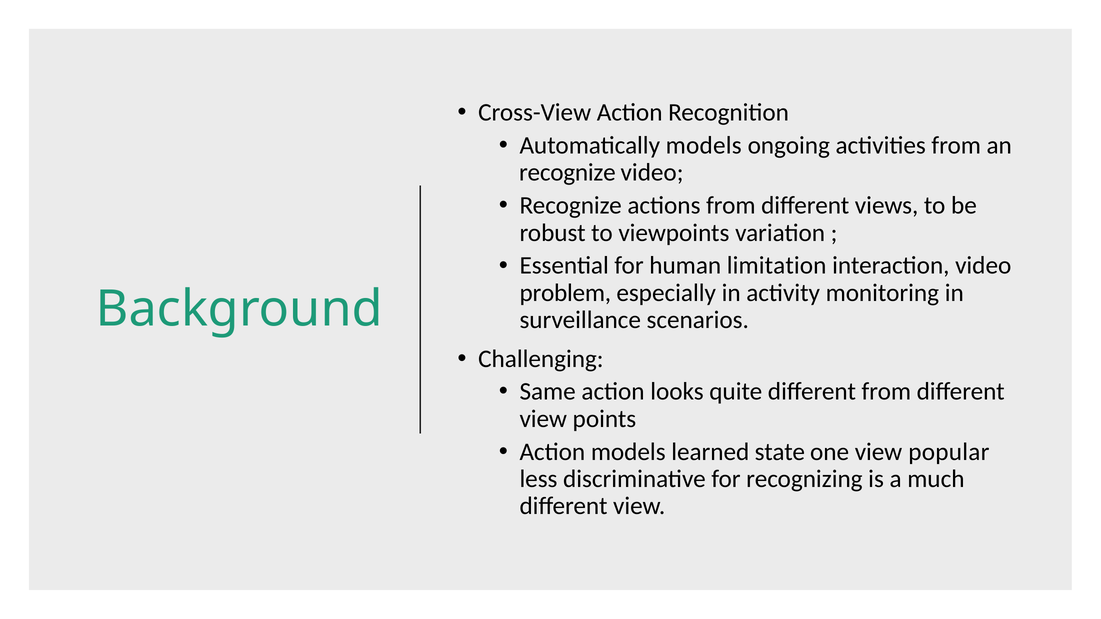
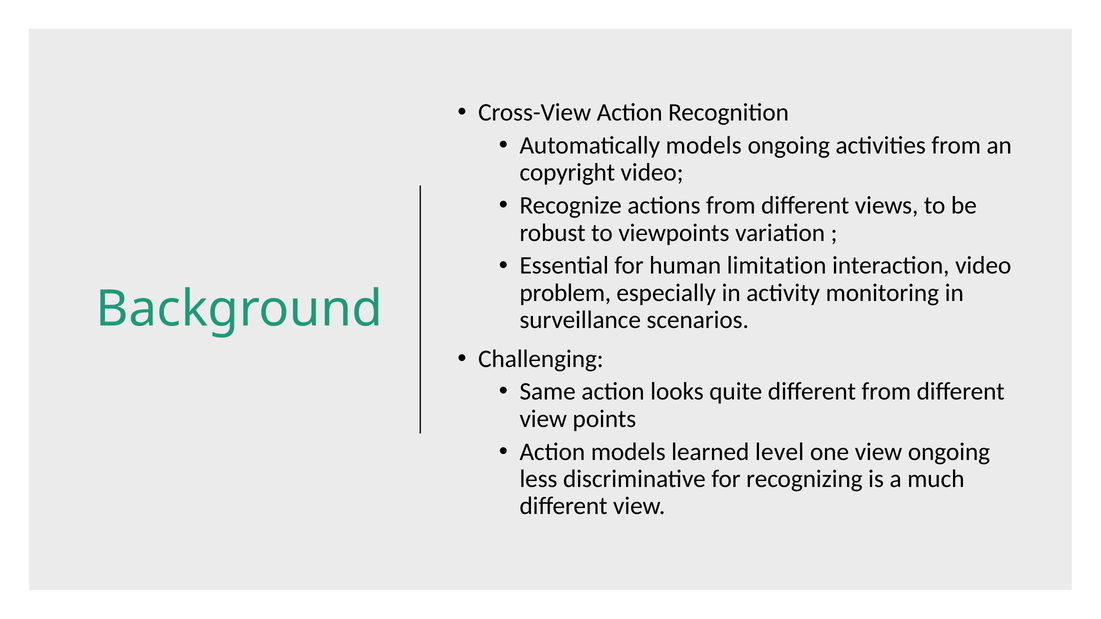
recognize: recognize -> copyright (567, 173)
state: state -> level (780, 452)
view popular: popular -> ongoing (949, 452)
